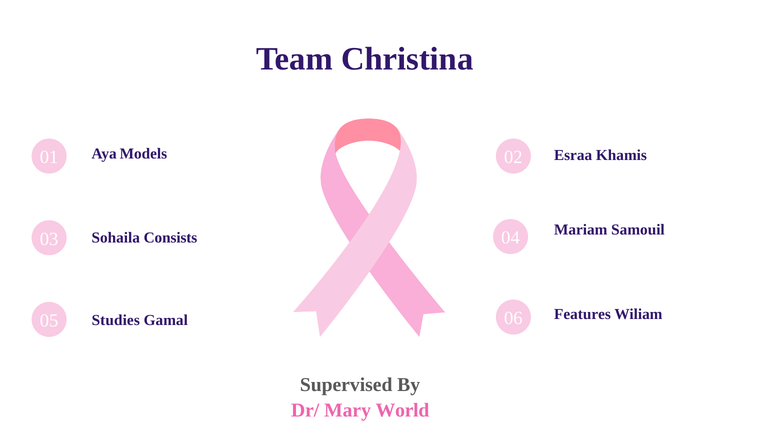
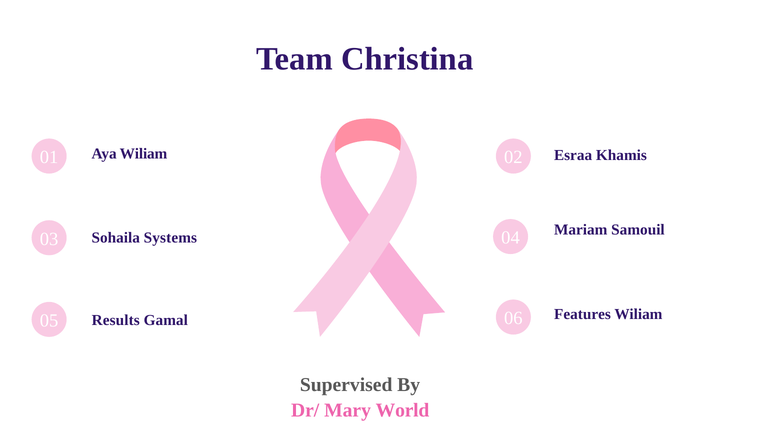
Aya Models: Models -> Wiliam (143, 154)
Consists: Consists -> Systems (170, 237)
Studies: Studies -> Results (116, 320)
